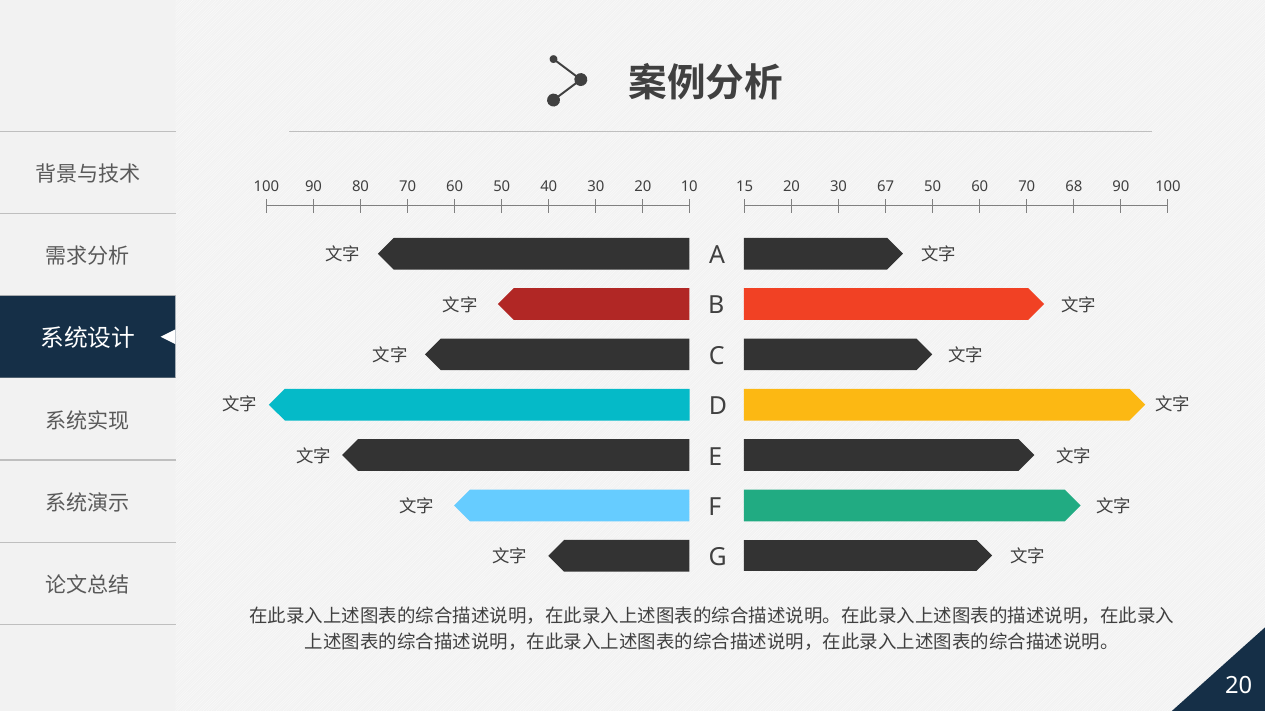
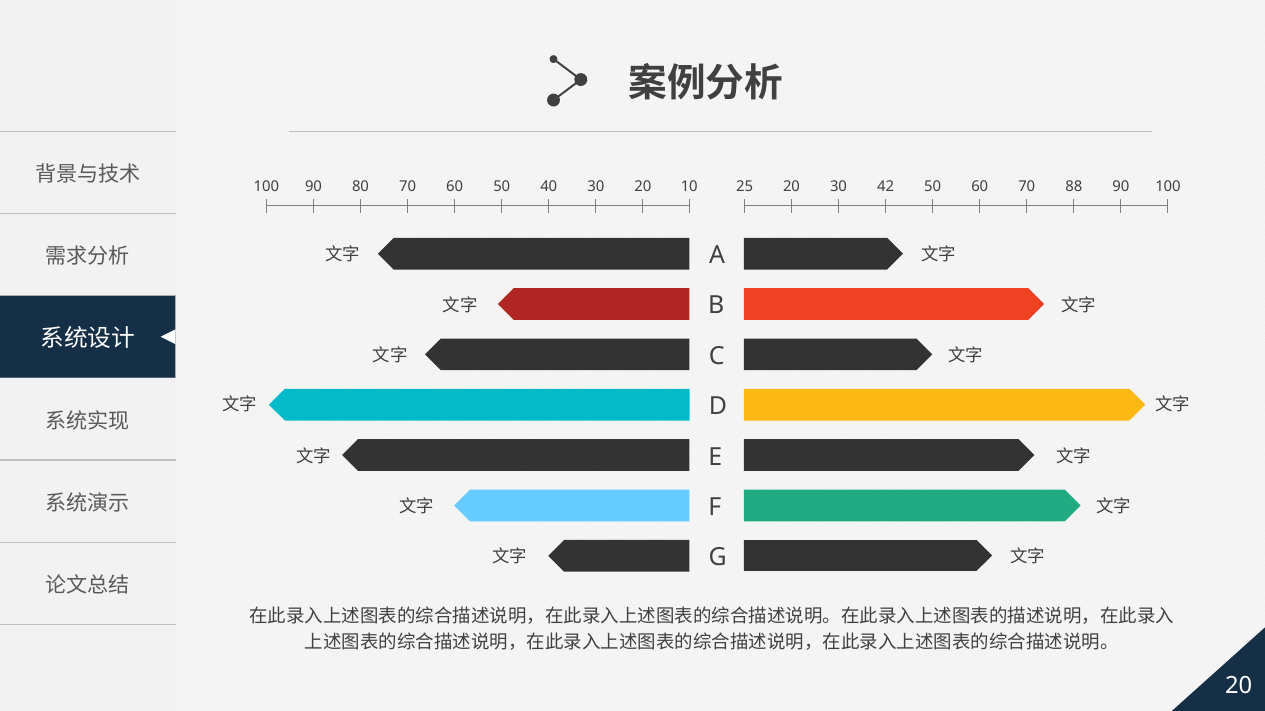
15: 15 -> 25 (745, 186)
67: 67 -> 42 (886, 186)
68: 68 -> 88 (1074, 186)
